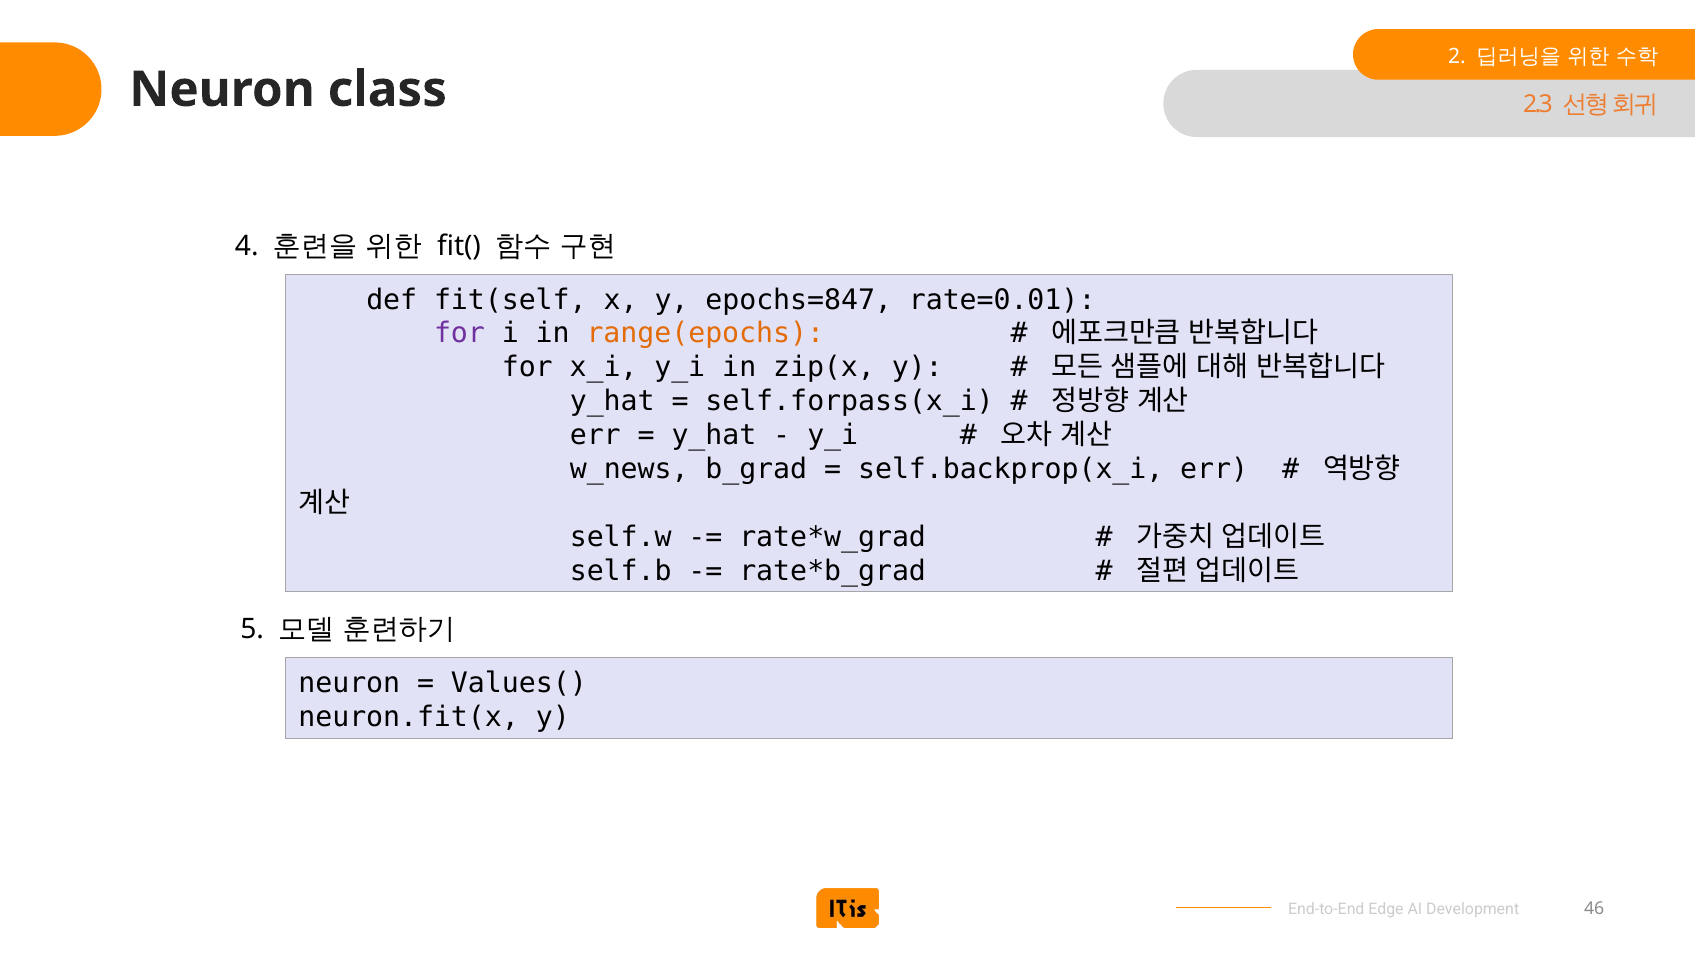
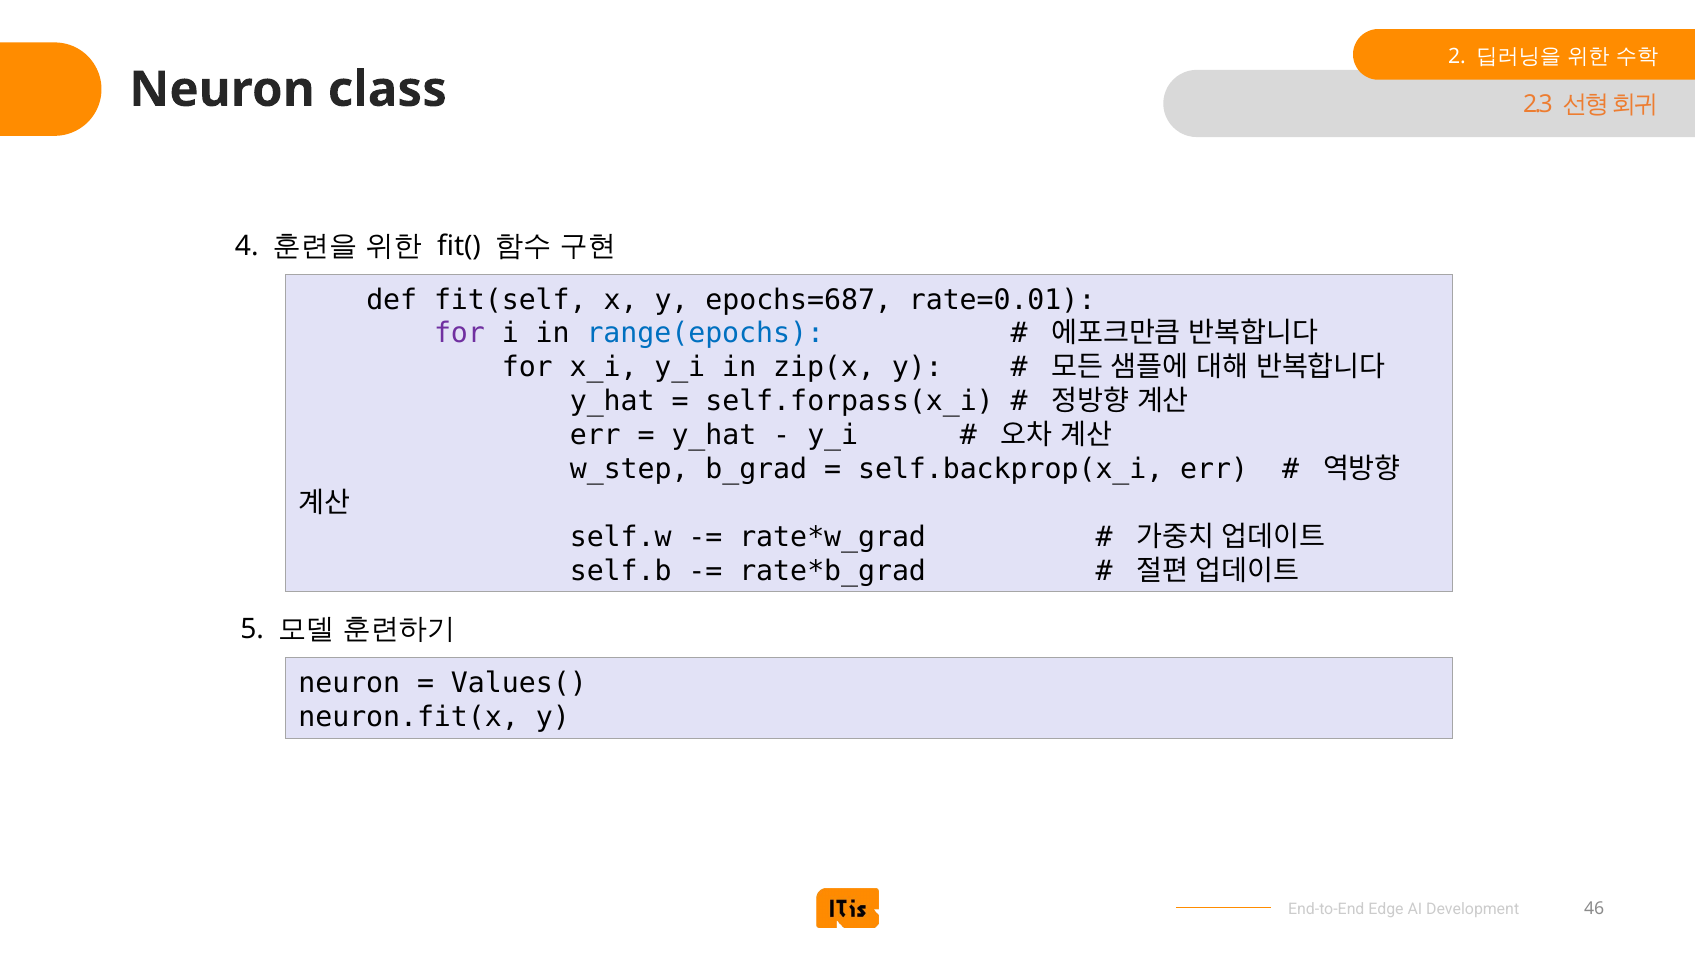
epochs=847: epochs=847 -> epochs=687 (799, 300)
range(epochs colour: orange -> blue (705, 334)
w_news: w_news -> w_step (629, 469)
